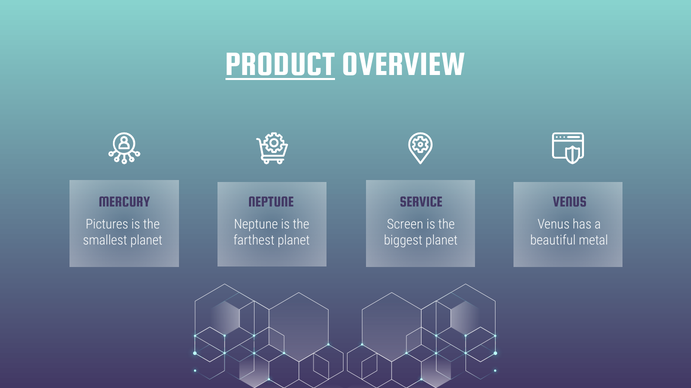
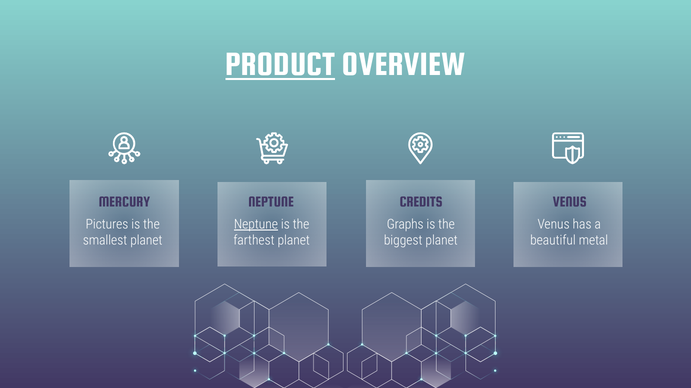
SERVICE: SERVICE -> CREDITS (421, 202)
Neptune underline: none -> present (256, 225)
Screen: Screen -> Graphs (405, 225)
